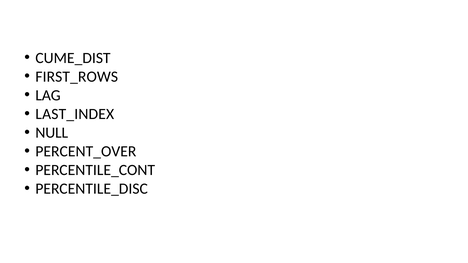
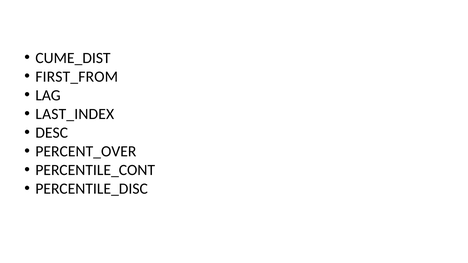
FIRST_ROWS: FIRST_ROWS -> FIRST_FROM (77, 77)
NULL: NULL -> DESC (52, 133)
